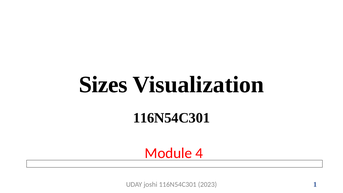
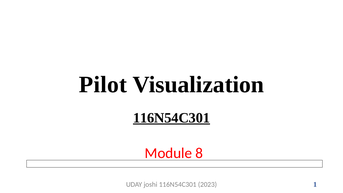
Sizes: Sizes -> Pilot (103, 85)
116N54C301 underline: none -> present (172, 118)
4: 4 -> 8 (199, 153)
